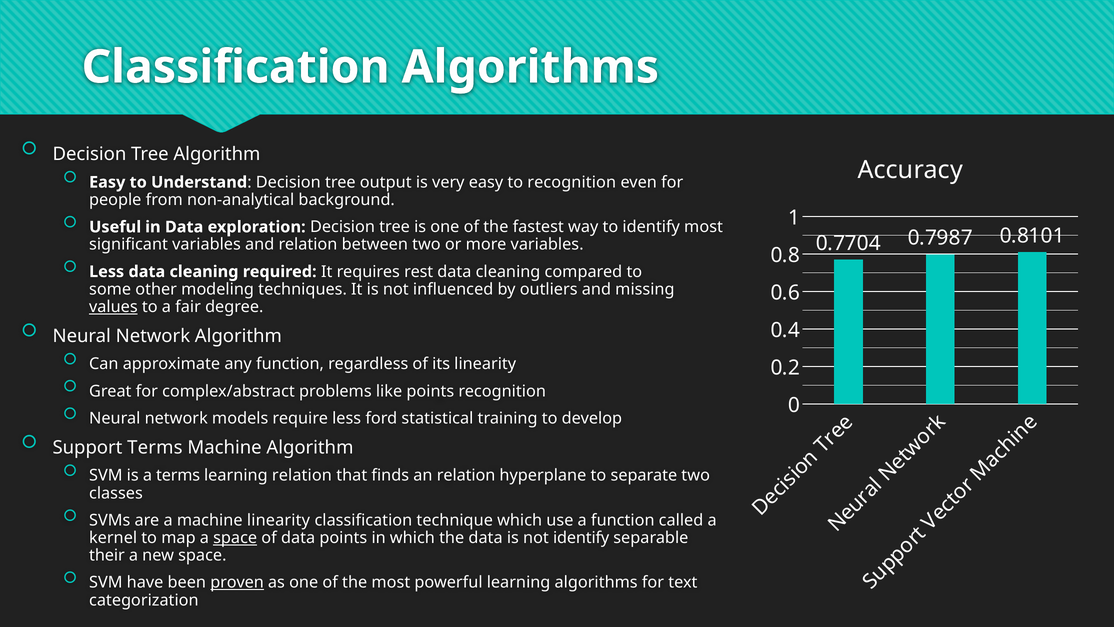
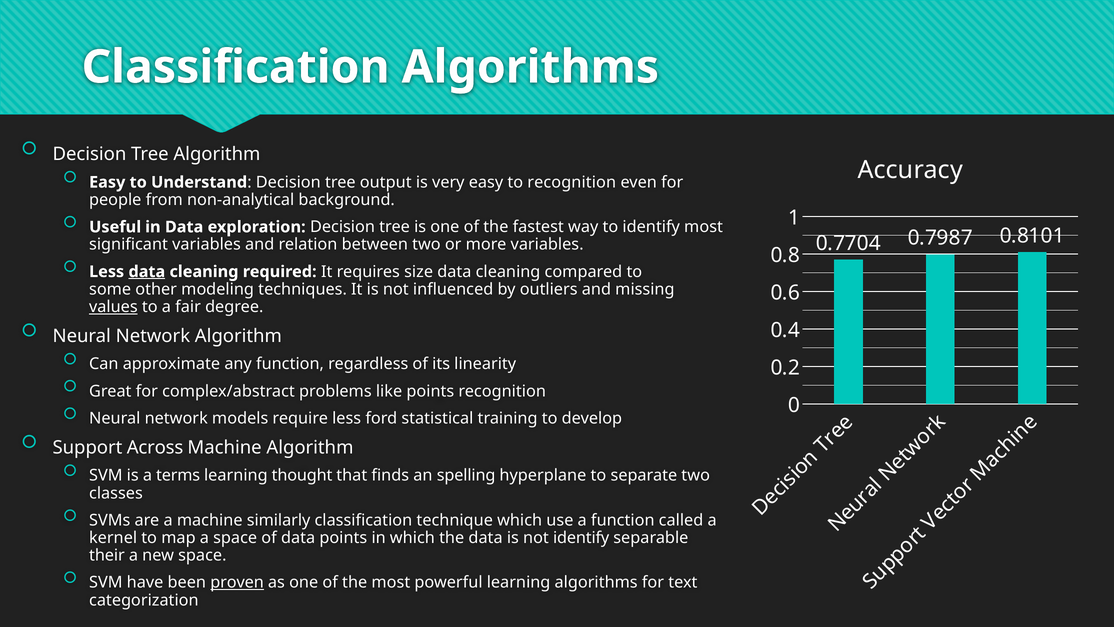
data underline: none -> present (147, 272)
rest: rest -> size (419, 272)
Support Terms: Terms -> Across (155, 447)
learning relation: relation -> thought (302, 475)
an relation: relation -> spelling (466, 475)
machine linearity: linearity -> similarly (279, 520)
space underline: present -> none (235, 538)
